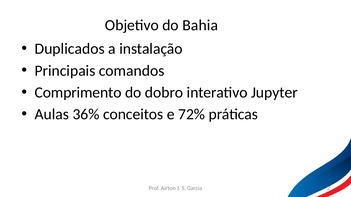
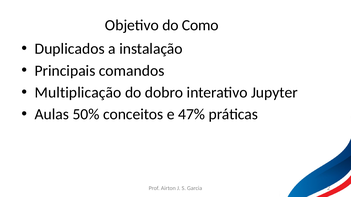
Bahia: Bahia -> Como (200, 25)
Comprimento: Comprimento -> Multiplicação (78, 93)
36%: 36% -> 50% (86, 115)
72%: 72% -> 47% (192, 115)
